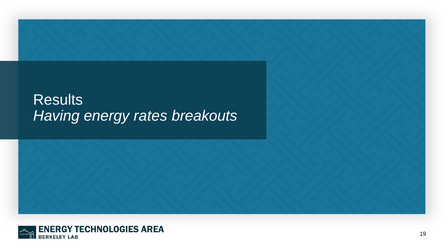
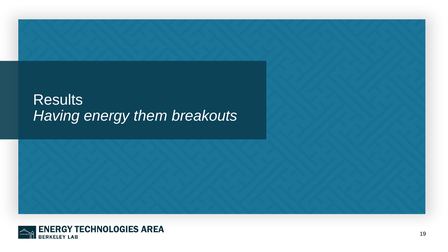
rates: rates -> them (150, 116)
